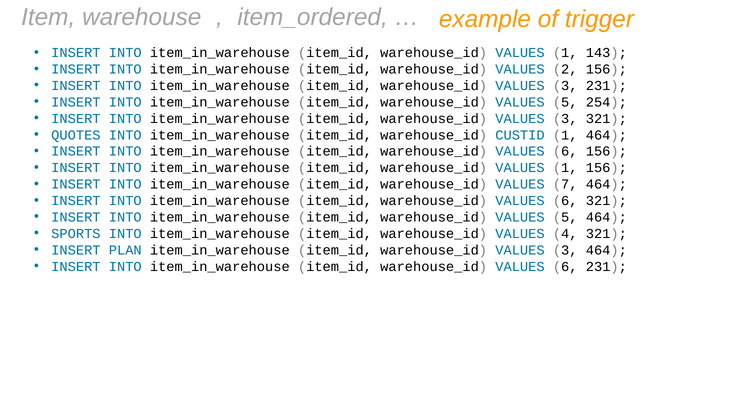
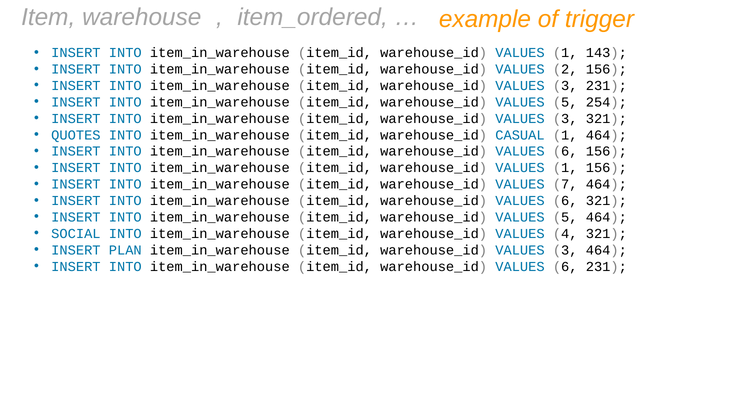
CUSTID: CUSTID -> CASUAL (520, 135)
SPORTS: SPORTS -> SOCIAL (76, 234)
